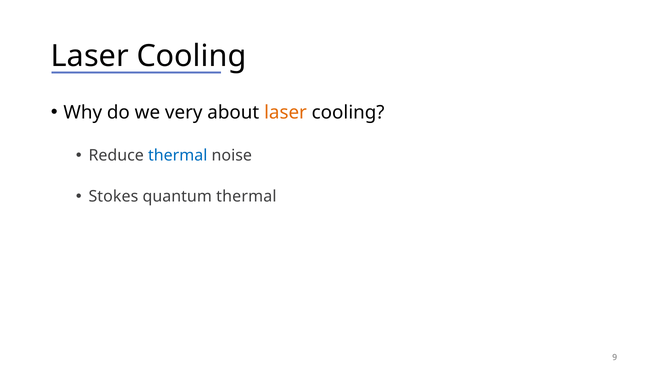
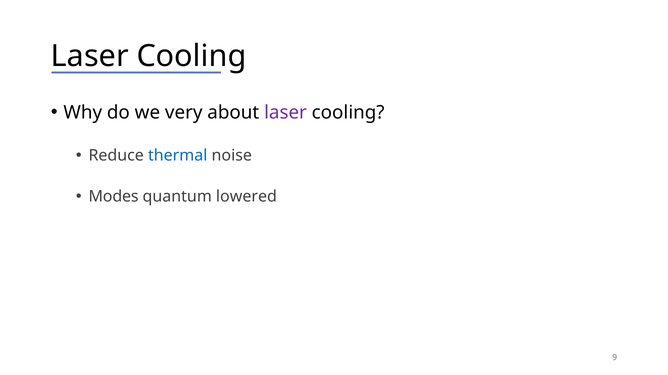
laser colour: orange -> purple (286, 113)
Stokes: Stokes -> Modes (114, 197)
quantum thermal: thermal -> lowered (246, 197)
